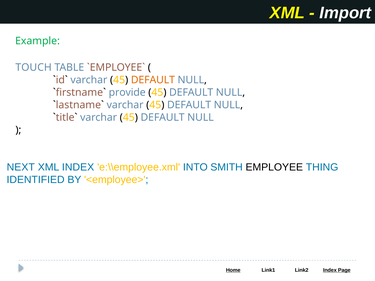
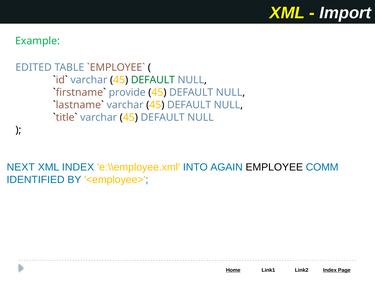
TOUCH: TOUCH -> EDITED (34, 67)
DEFAULT colour: orange -> green (153, 80)
SMITH: SMITH -> AGAIN (227, 167)
THING: THING -> COMM (322, 167)
